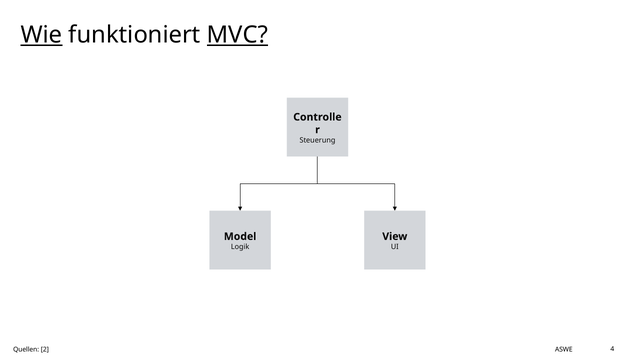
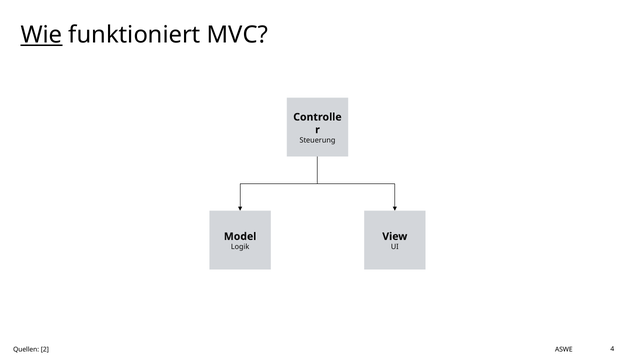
MVC underline: present -> none (237, 35)
